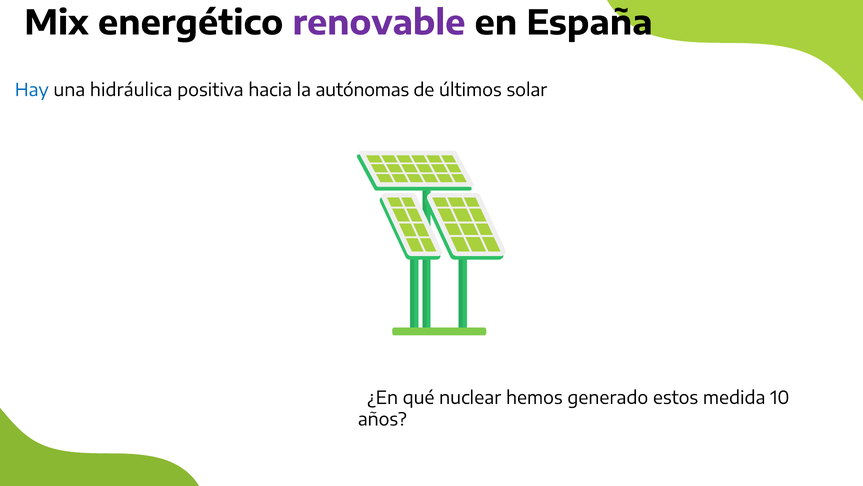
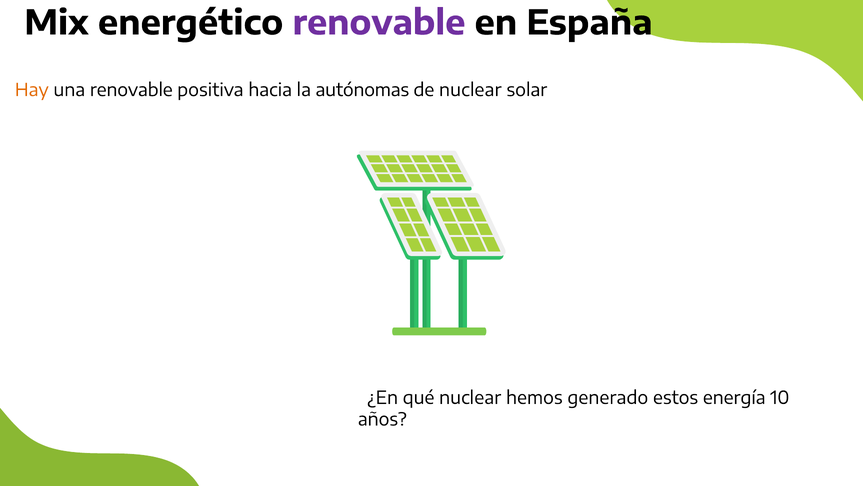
Hay colour: blue -> orange (32, 90)
una hidráulica: hidráulica -> renovable (131, 90)
de últimos: últimos -> nuclear (470, 90)
medida: medida -> energía (734, 397)
